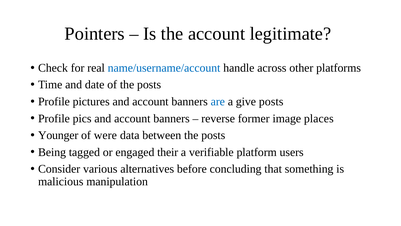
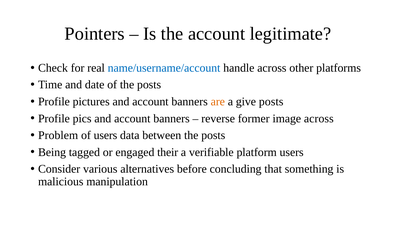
are colour: blue -> orange (218, 101)
image places: places -> across (319, 118)
Younger: Younger -> Problem (58, 135)
of were: were -> users (106, 135)
